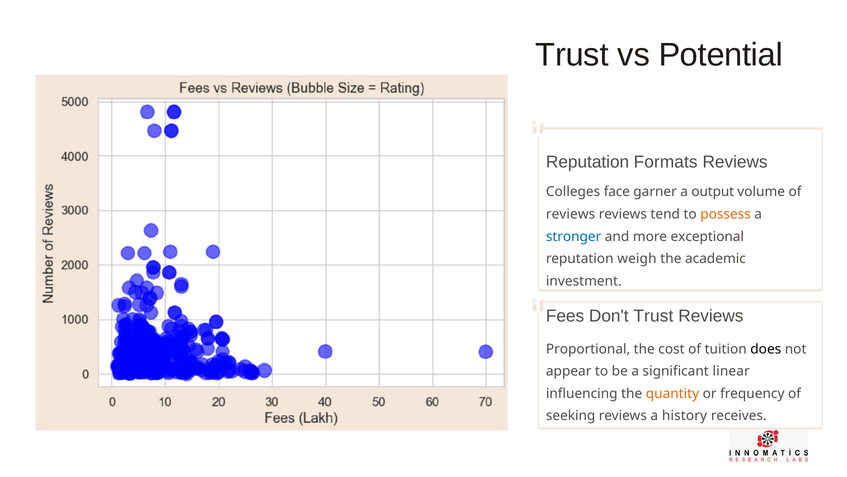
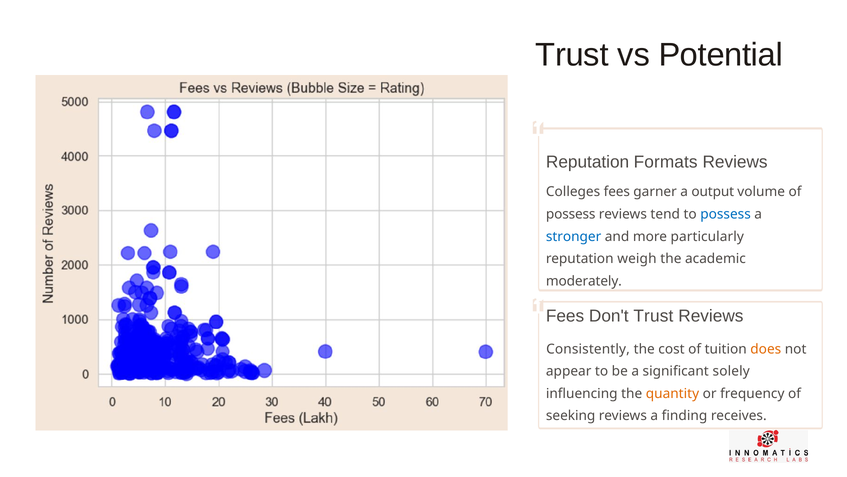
Colleges face: face -> fees (617, 192)
reviews: reviews -> possess (571, 214)
possess colour: orange -> blue (726, 214)
exceptional: exceptional -> particularly (707, 236)
investment: investment -> moderately (584, 281)
Proportional: Proportional -> Consistently (588, 349)
does colour: black -> orange (766, 349)
linear: linear -> solely (731, 371)
history: history -> finding (685, 415)
